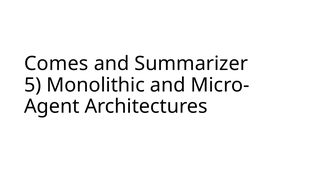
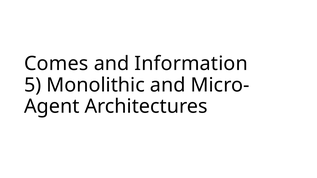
Summarizer: Summarizer -> Information (191, 64)
